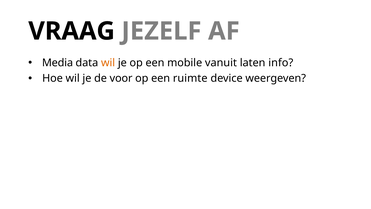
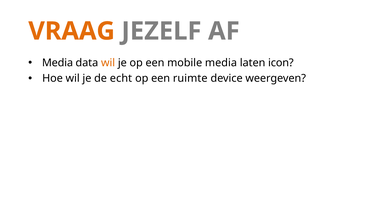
VRAAG colour: black -> orange (72, 31)
mobile vanuit: vanuit -> media (221, 63)
info: info -> icon (281, 63)
voor: voor -> echt (121, 78)
